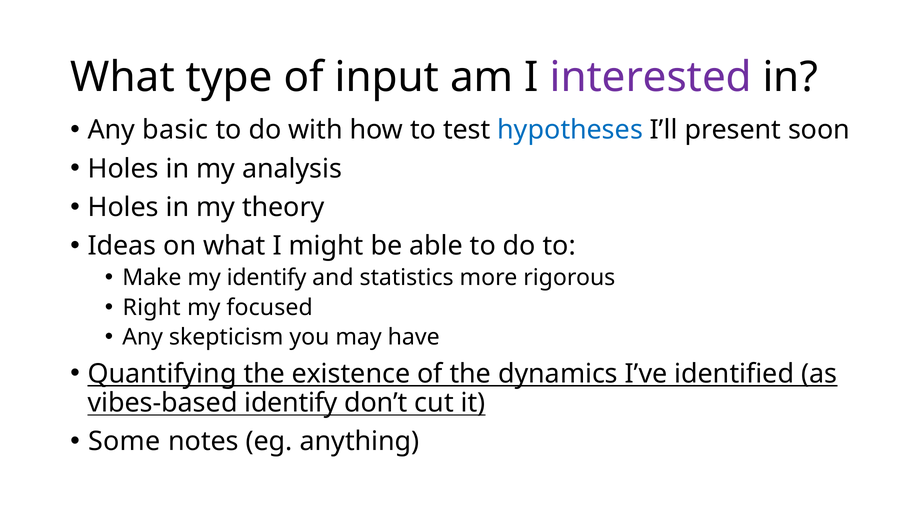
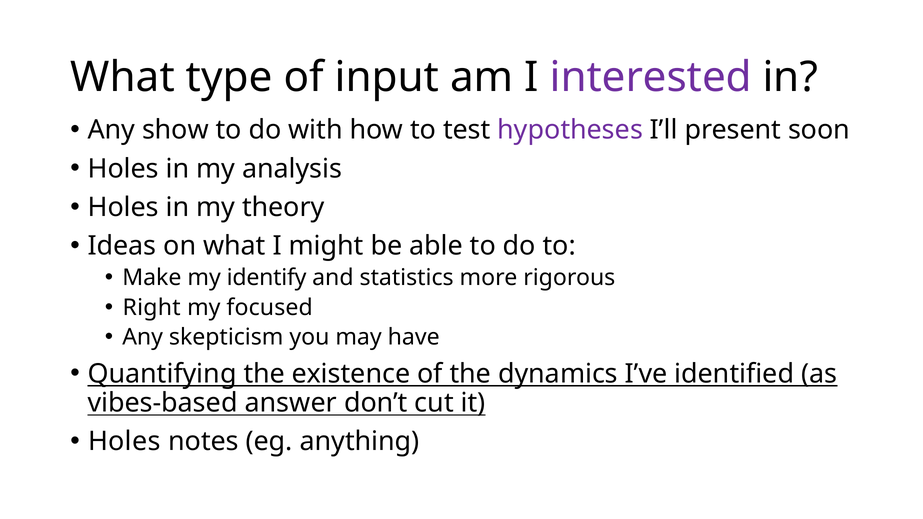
basic: basic -> show (175, 130)
hypotheses colour: blue -> purple (570, 130)
vibes-based identify: identify -> answer (291, 403)
Some: Some -> Holes (124, 441)
